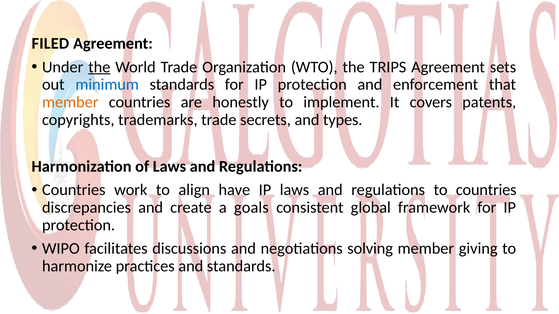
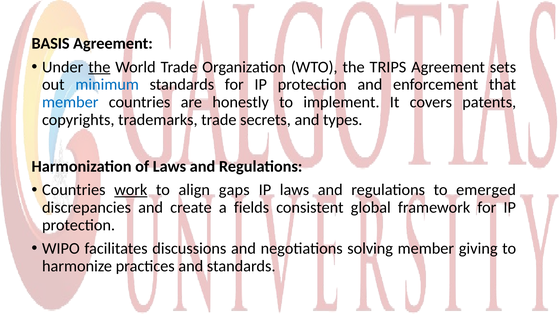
FILED: FILED -> BASIS (51, 44)
member colour: orange -> blue (70, 102)
work underline: none -> present (131, 190)
have: have -> gaps (234, 190)
to countries: countries -> emerged (486, 190)
goals: goals -> fields (251, 208)
